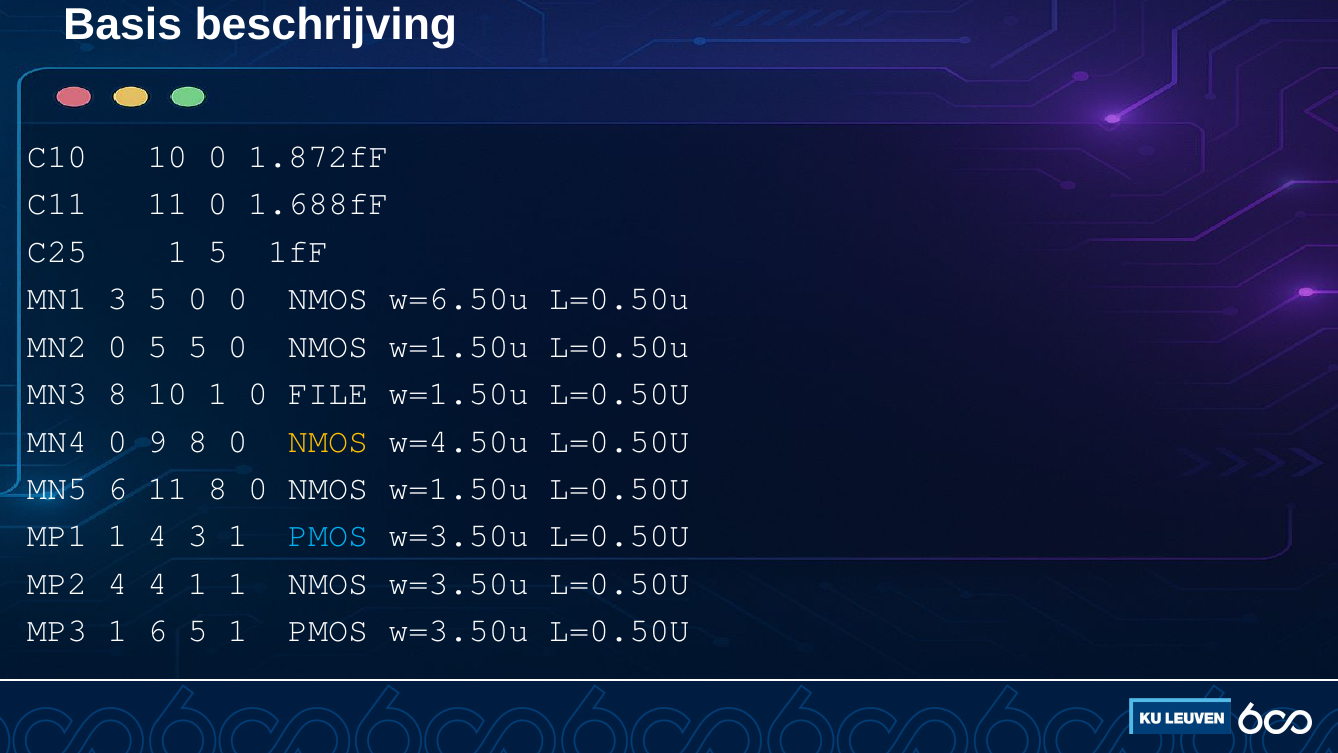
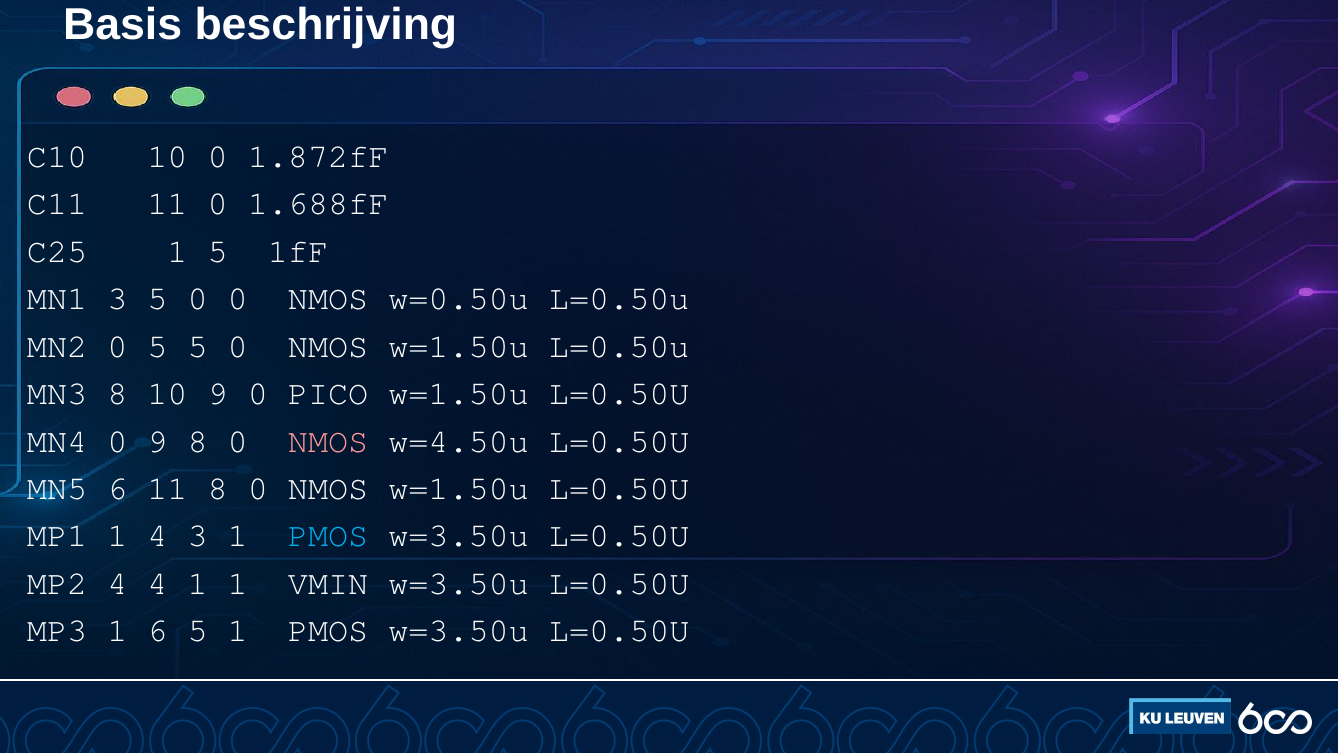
w=6.50u: w=6.50u -> w=0.50u (459, 299)
10 1: 1 -> 9 (218, 393)
FILE: FILE -> PICO (328, 393)
NMOS colour: yellow -> pink (328, 441)
1 NMOS: NMOS -> VMIN (328, 583)
